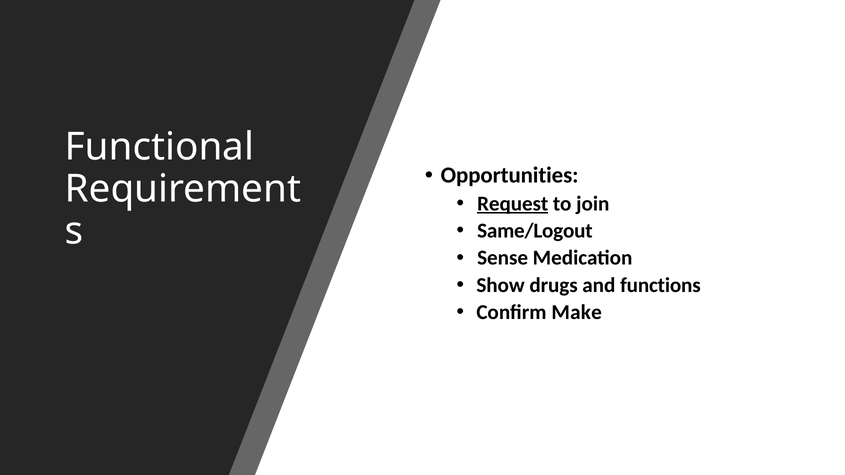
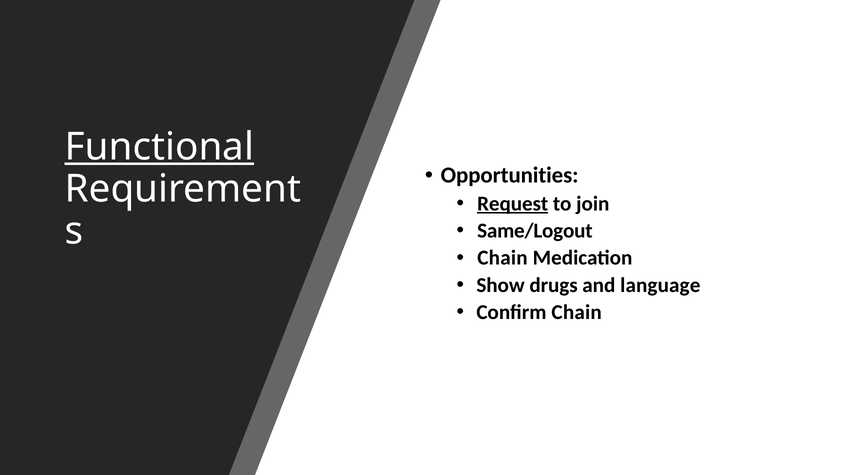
Functional underline: none -> present (159, 147)
Sense: Sense -> Chain (502, 258)
functions: functions -> language (660, 285)
Confirm Make: Make -> Chain (577, 313)
